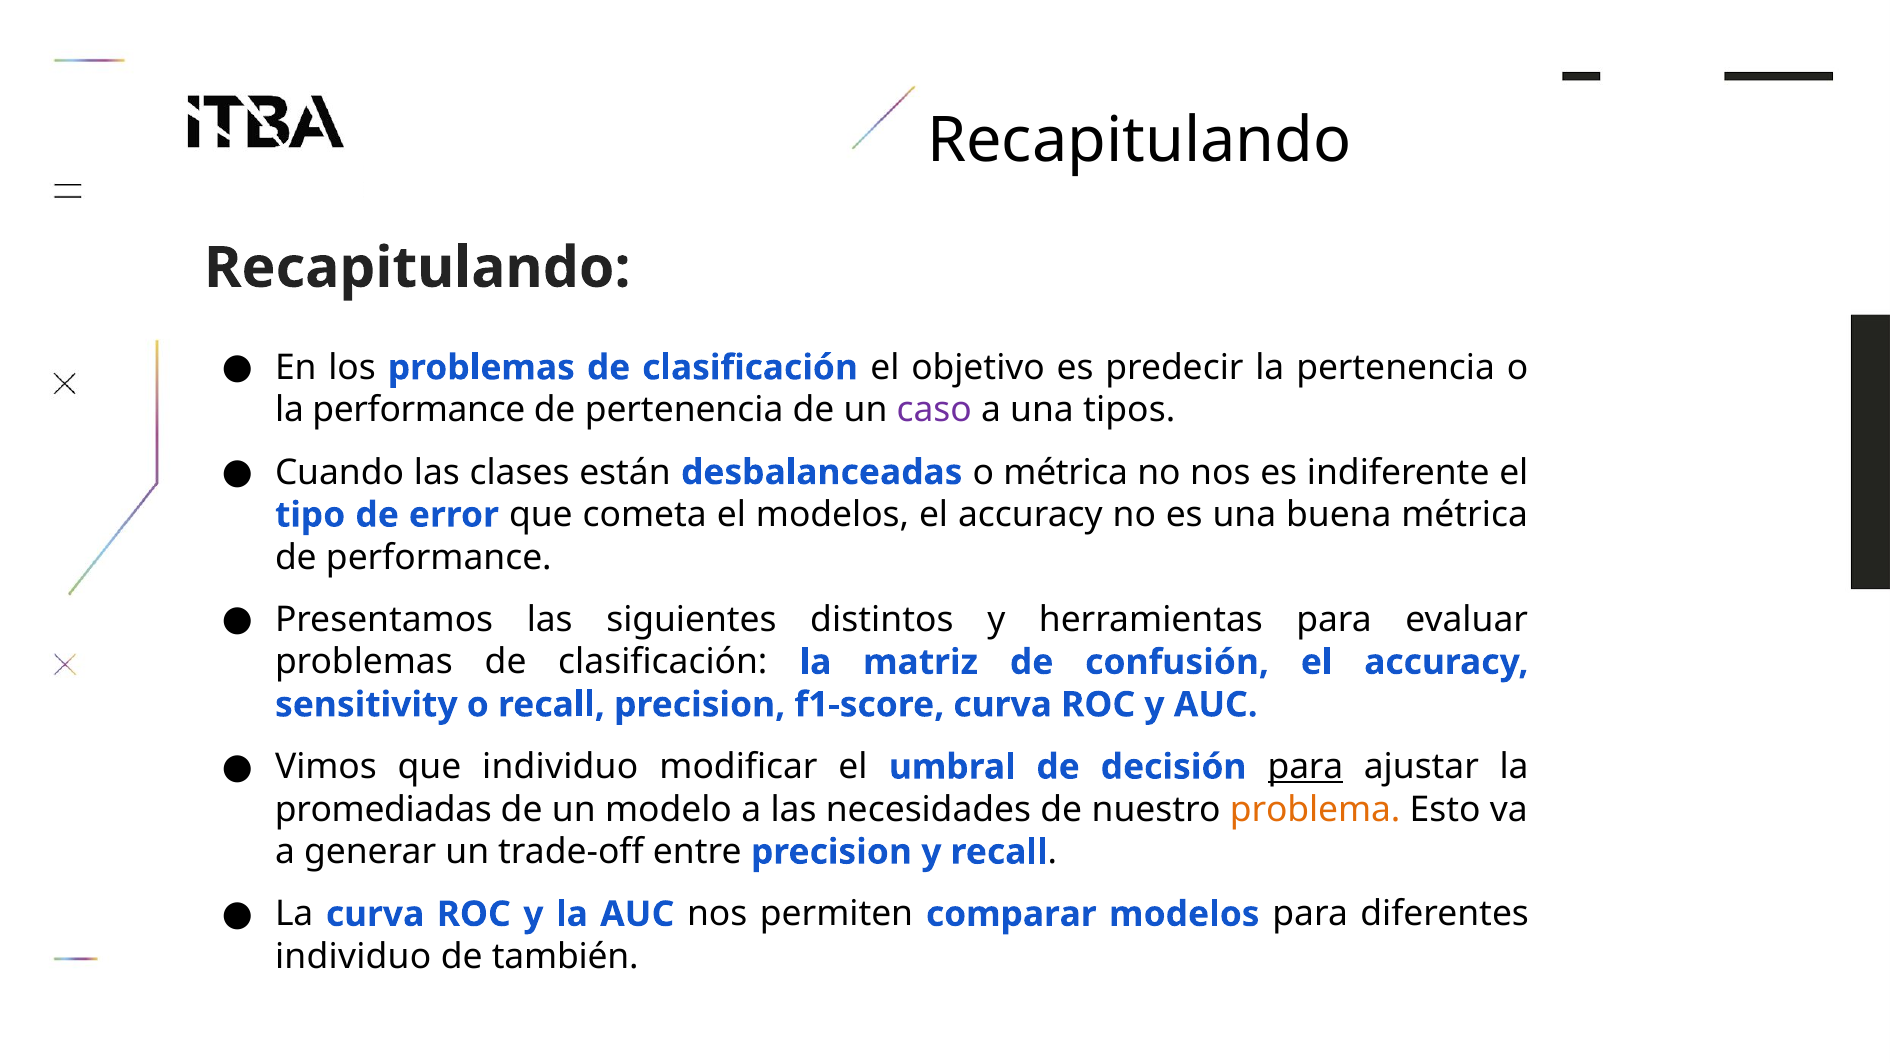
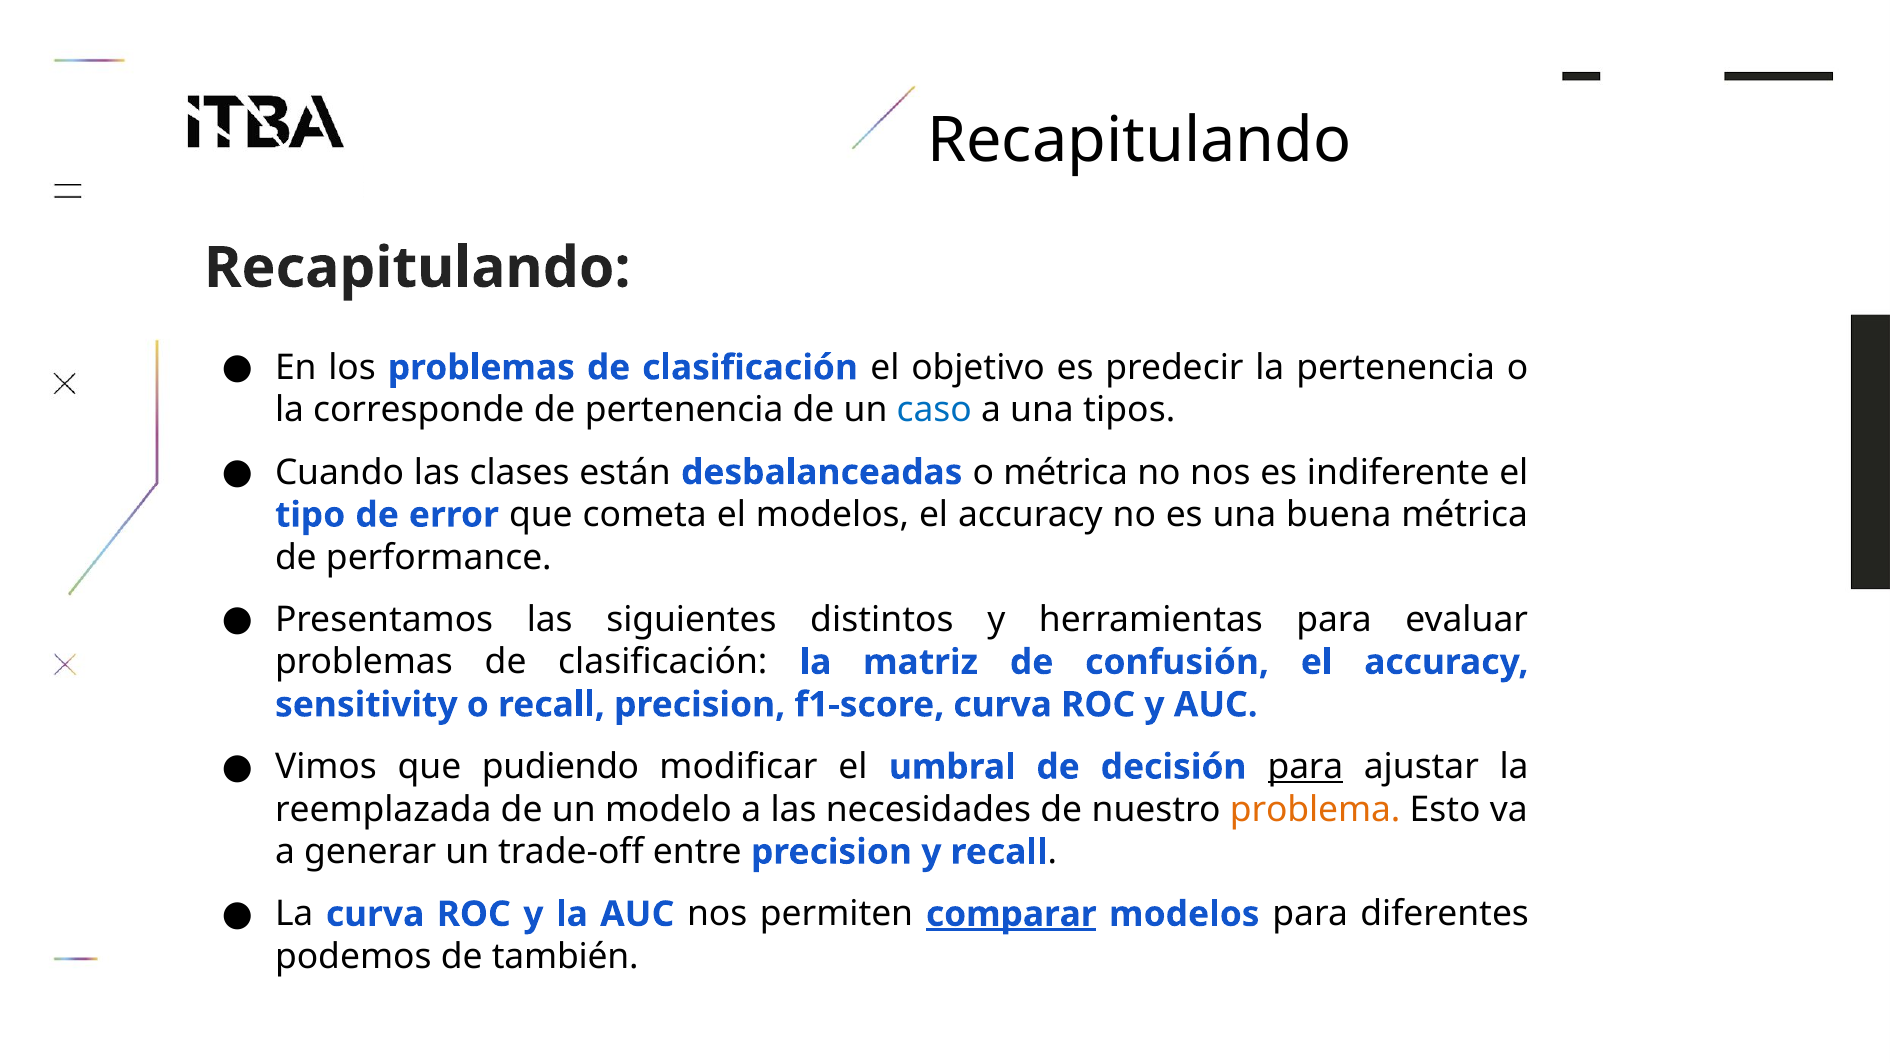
la performance: performance -> corresponde (419, 410)
caso colour: purple -> blue (934, 410)
que individuo: individuo -> pudiendo (560, 767)
promediadas: promediadas -> reemplazada (383, 810)
comparar underline: none -> present (1011, 914)
individuo: individuo -> podemos (353, 957)
